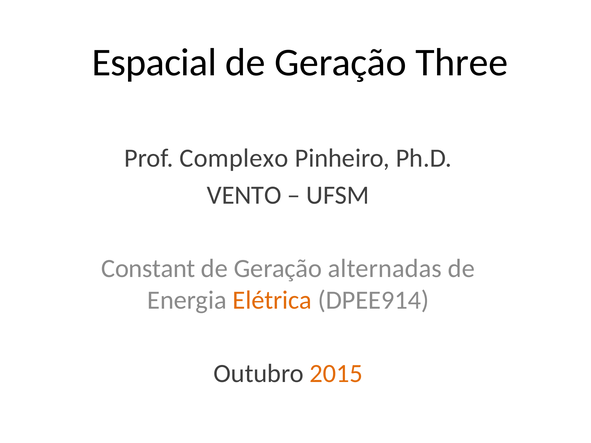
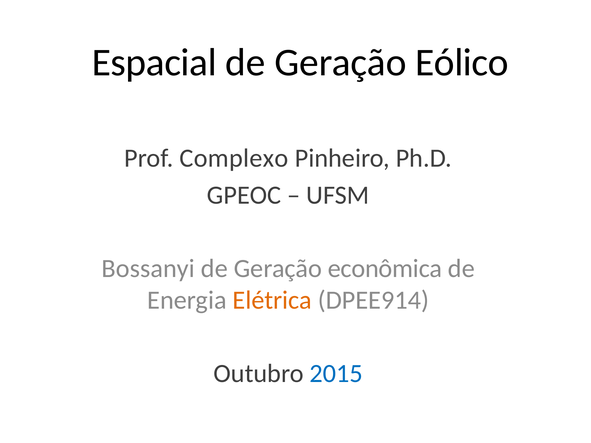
Three: Three -> Eólico (462, 62)
VENTO: VENTO -> GPEOC (244, 195)
Constant: Constant -> Bossanyi (148, 269)
alternadas: alternadas -> econômica (385, 269)
2015 colour: orange -> blue (336, 374)
